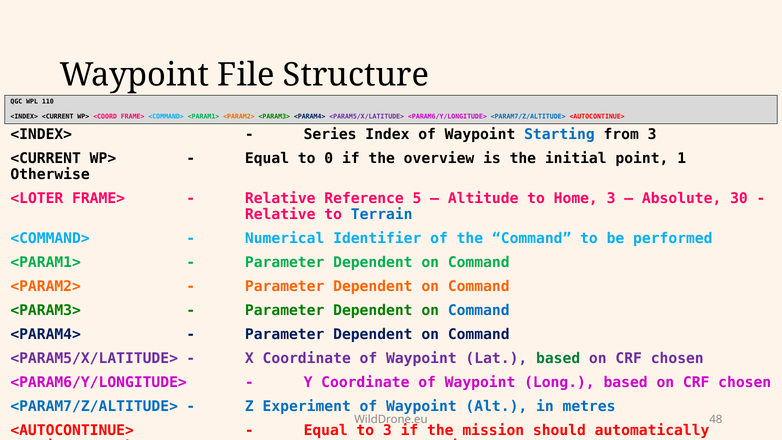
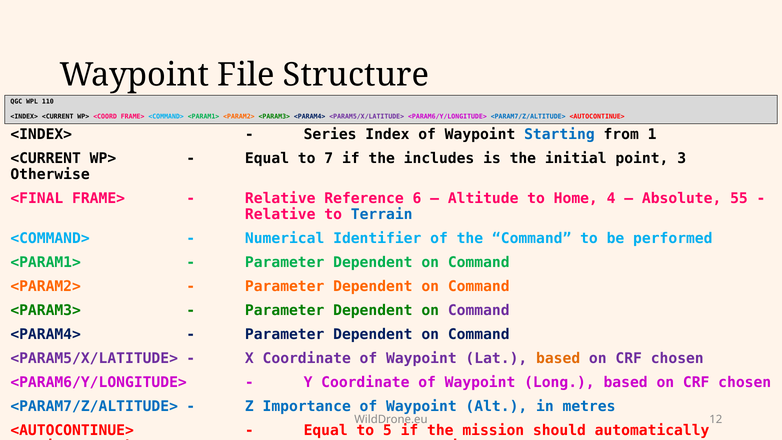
from 3: 3 -> 1 (652, 135)
0: 0 -> 7 (329, 159)
overview: overview -> includes (439, 159)
1: 1 -> 3 (682, 159)
<LOTER: <LOTER -> <FINAL (37, 198)
5: 5 -> 6 (417, 198)
Home 3: 3 -> 4 (611, 198)
30: 30 -> 55 (739, 198)
Command colour: blue -> purple (479, 310)
based colour: green -> orange (558, 358)
Experiment: Experiment -> Importance (307, 406)
48: 48 -> 12 (716, 419)
to 3: 3 -> 5 (387, 430)
